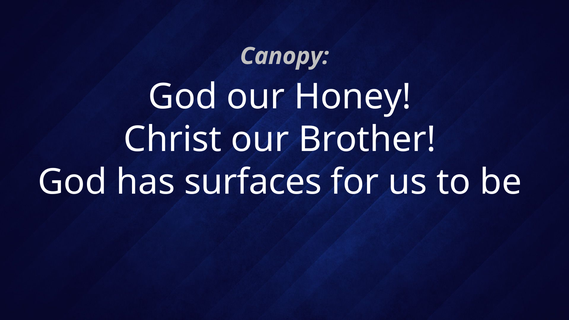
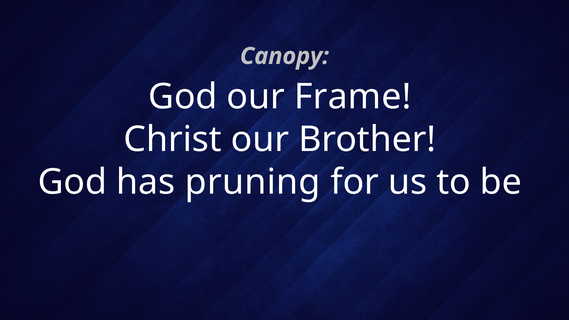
Honey: Honey -> Frame (353, 97)
surfaces: surfaces -> pruning (253, 182)
